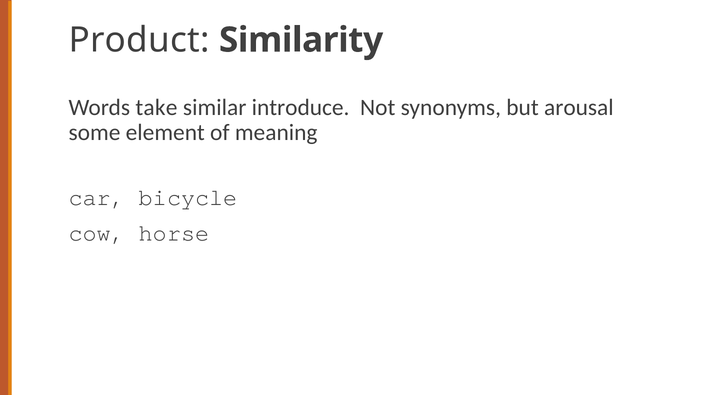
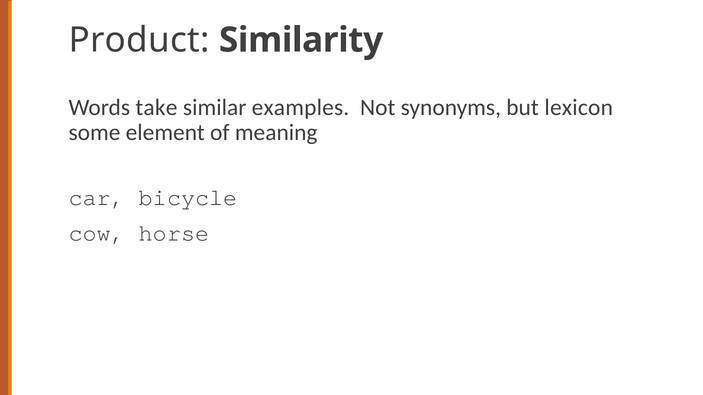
introduce: introduce -> examples (300, 107)
arousal: arousal -> lexicon (579, 107)
